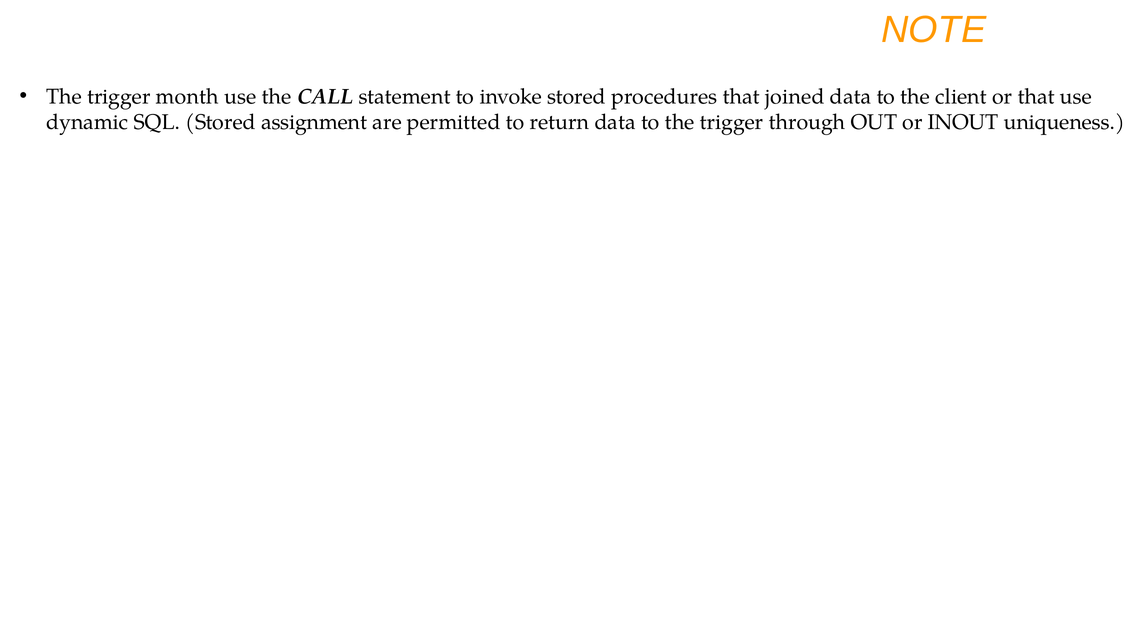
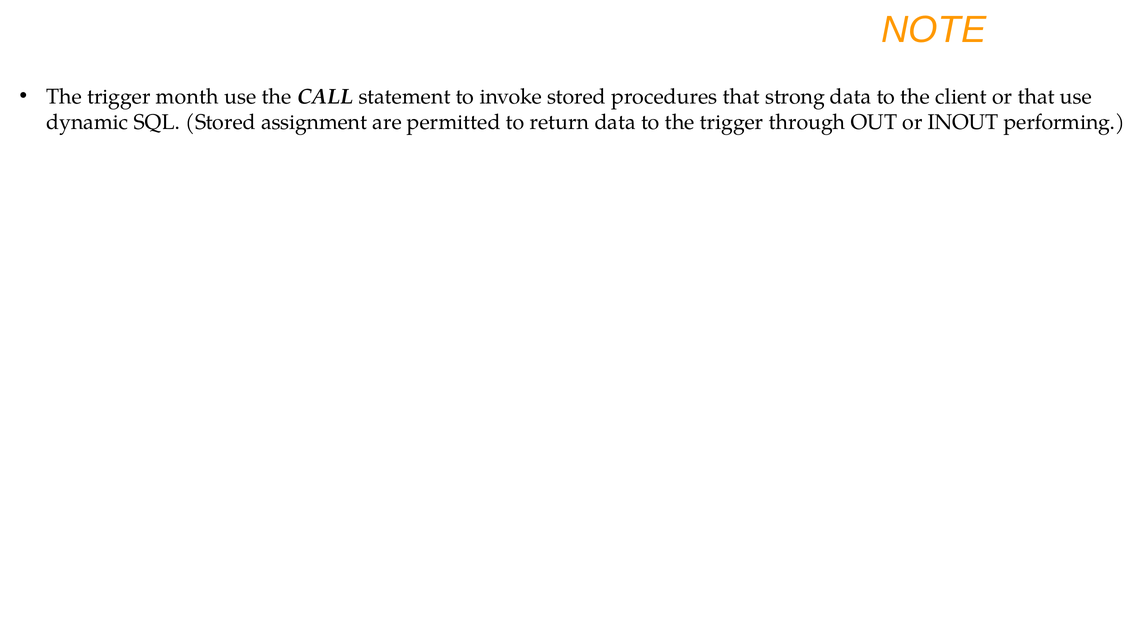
joined: joined -> strong (795, 97)
uniqueness: uniqueness -> performing (1064, 122)
